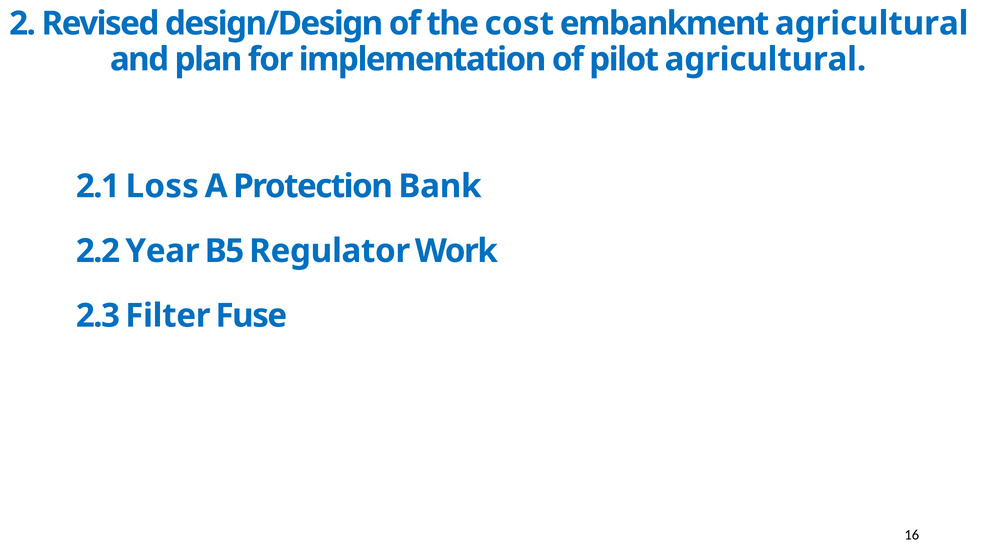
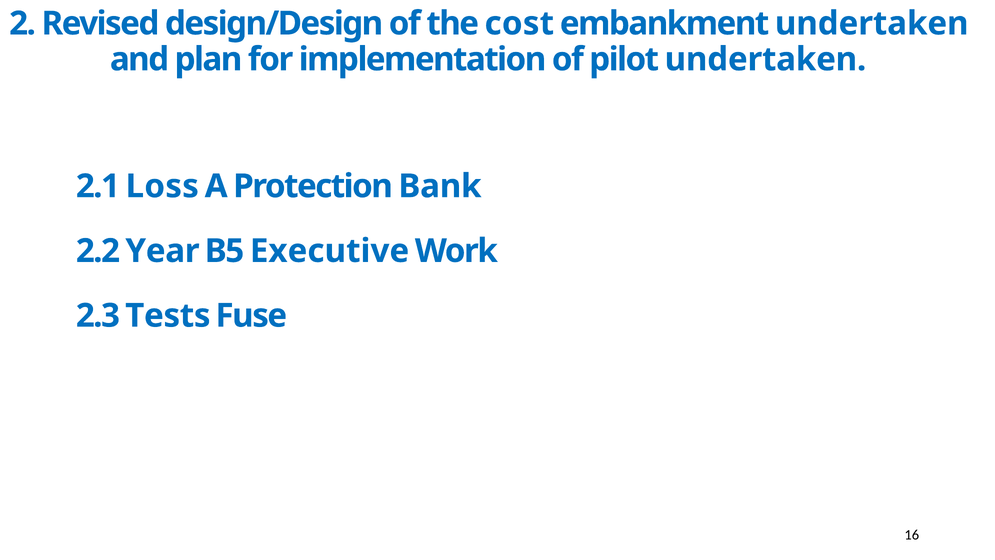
embankment agricultural: agricultural -> undertaken (872, 23)
pilot agricultural: agricultural -> undertaken (765, 59)
Regulator: Regulator -> Executive (330, 251)
Filter: Filter -> Tests (168, 316)
